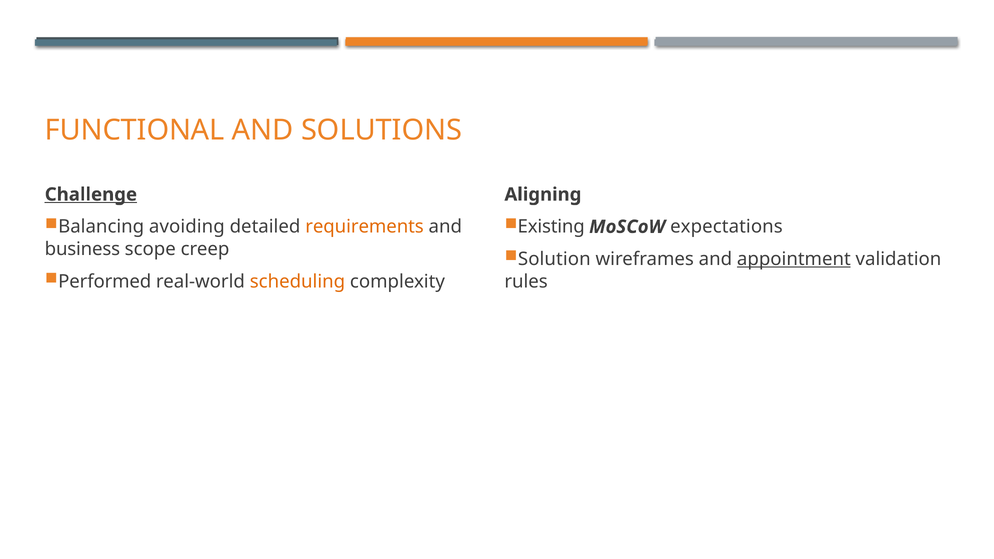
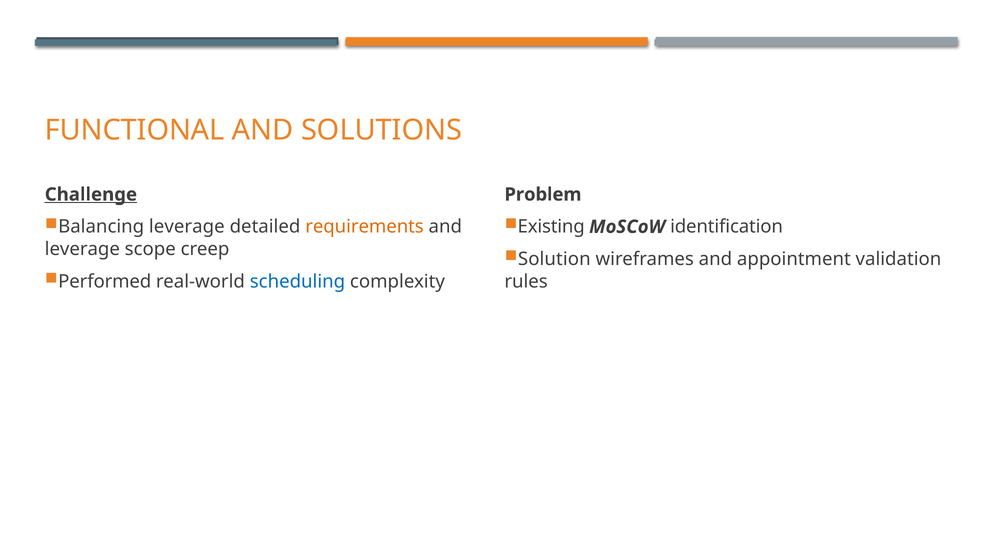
Aligning: Aligning -> Problem (543, 195)
Balancing avoiding: avoiding -> leverage (187, 227)
expectations: expectations -> identification (727, 227)
business: business -> leverage (82, 249)
appointment underline: present -> none (794, 259)
scheduling colour: orange -> blue (297, 282)
